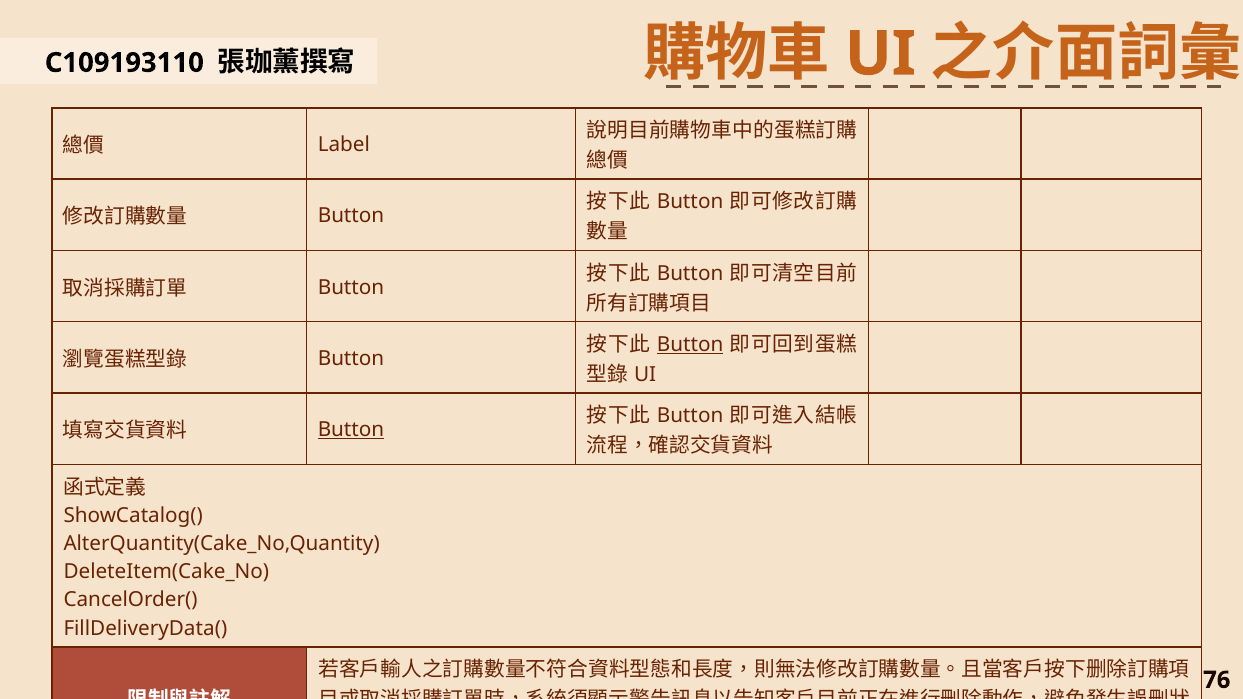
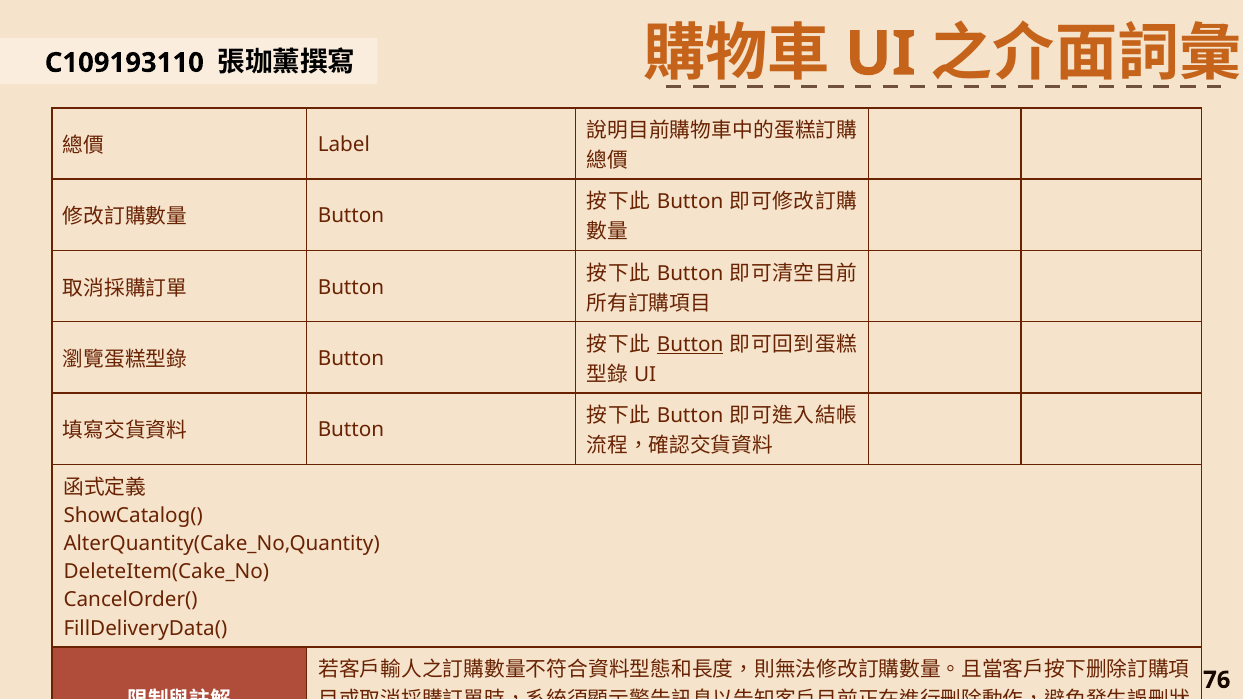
Button underline: present -> none (351, 430)
